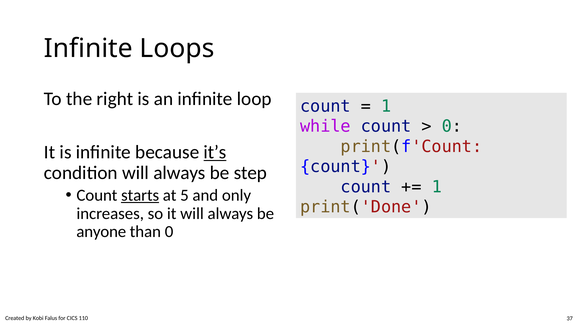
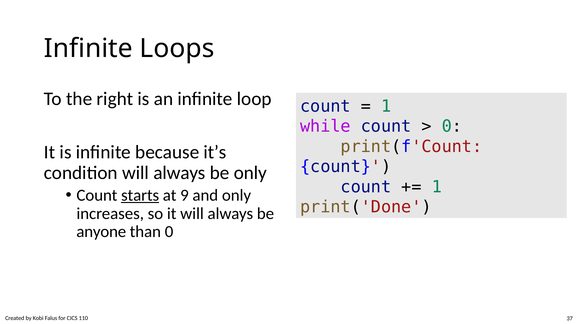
it’s underline: present -> none (215, 152)
be step: step -> only (250, 173)
5: 5 -> 9 (184, 196)
